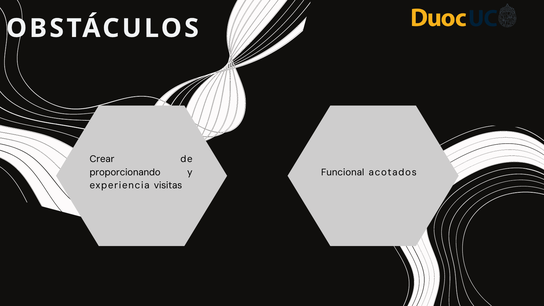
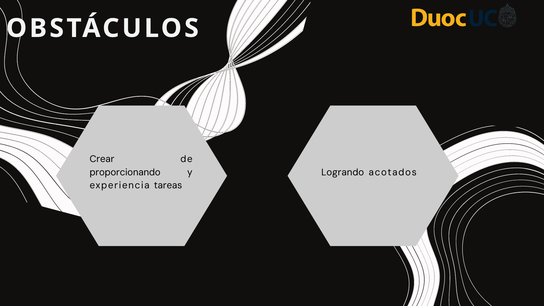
Funcional: Funcional -> Logrando (343, 172)
visitas: visitas -> tareas (168, 185)
